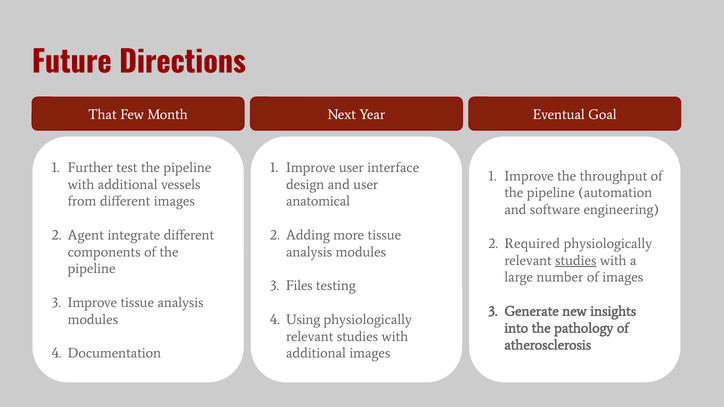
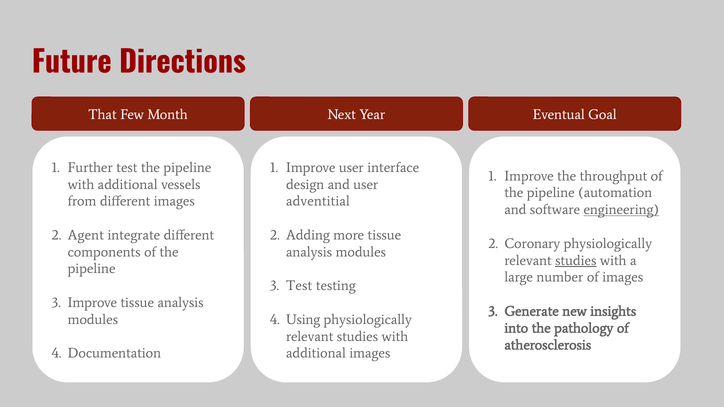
anatomical: anatomical -> adventitial (318, 201)
engineering underline: none -> present (621, 210)
Required: Required -> Coronary (532, 244)
Files: Files -> Test (299, 286)
